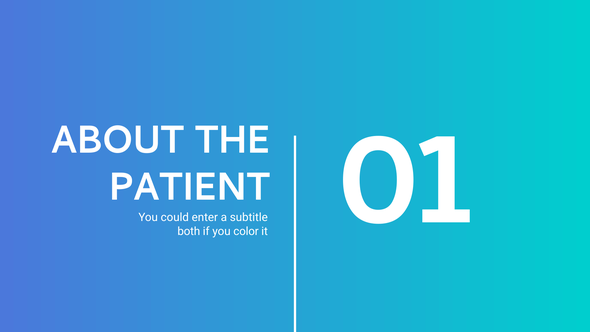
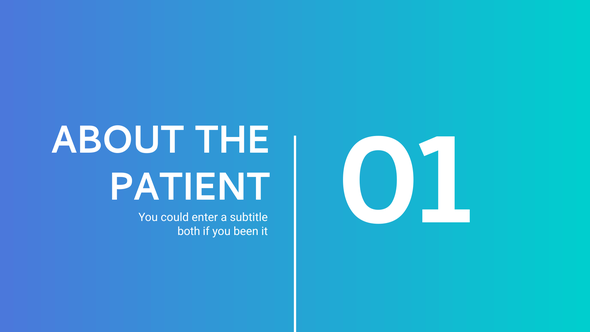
color: color -> been (246, 231)
